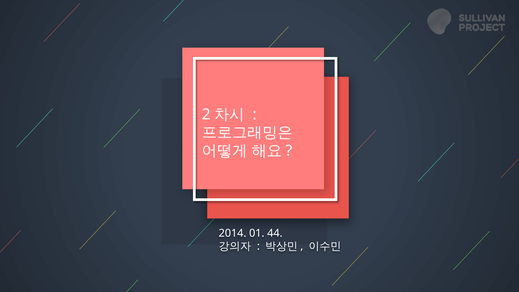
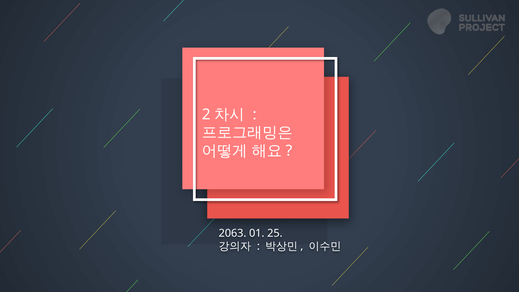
2014: 2014 -> 2063 (232, 233)
44: 44 -> 25 (275, 233)
